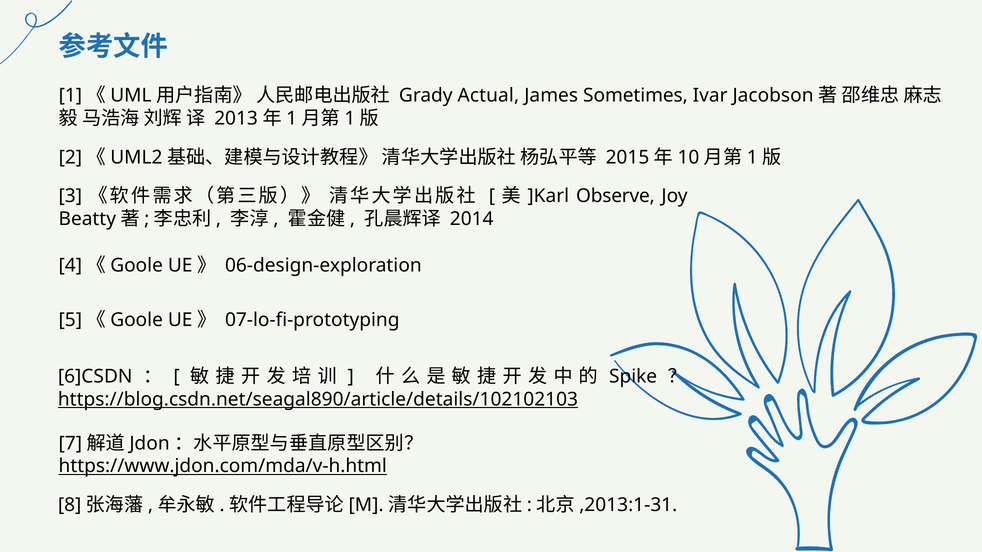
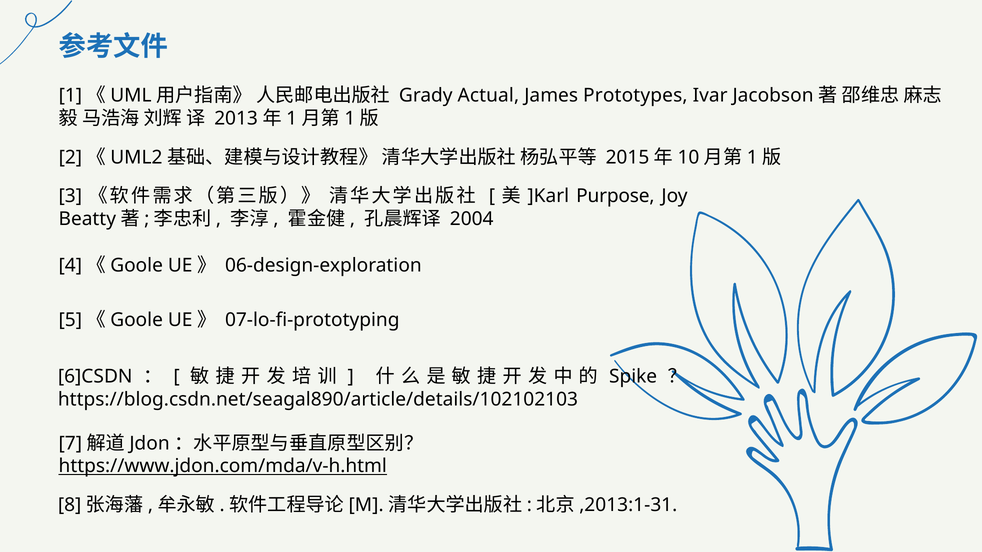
Sometimes: Sometimes -> Prototypes (635, 96)
Observe: Observe -> Purpose (615, 196)
2014: 2014 -> 2004 (472, 219)
https://blog.csdn.net/seagal890/article/details/102102103 underline: present -> none (318, 399)
